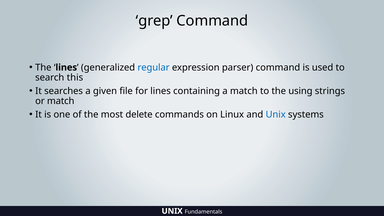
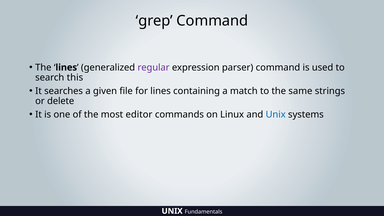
regular colour: blue -> purple (154, 67)
using: using -> same (300, 91)
or match: match -> delete (61, 101)
delete: delete -> editor (139, 114)
